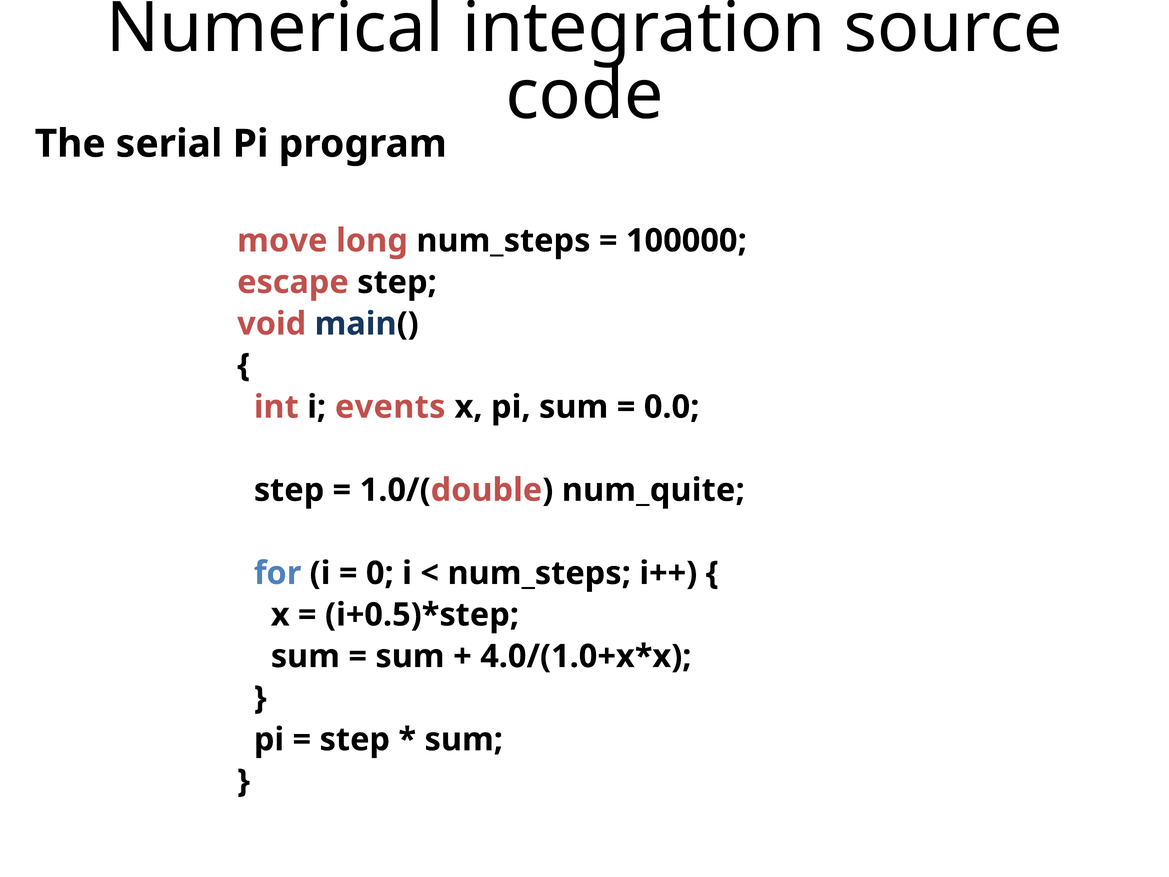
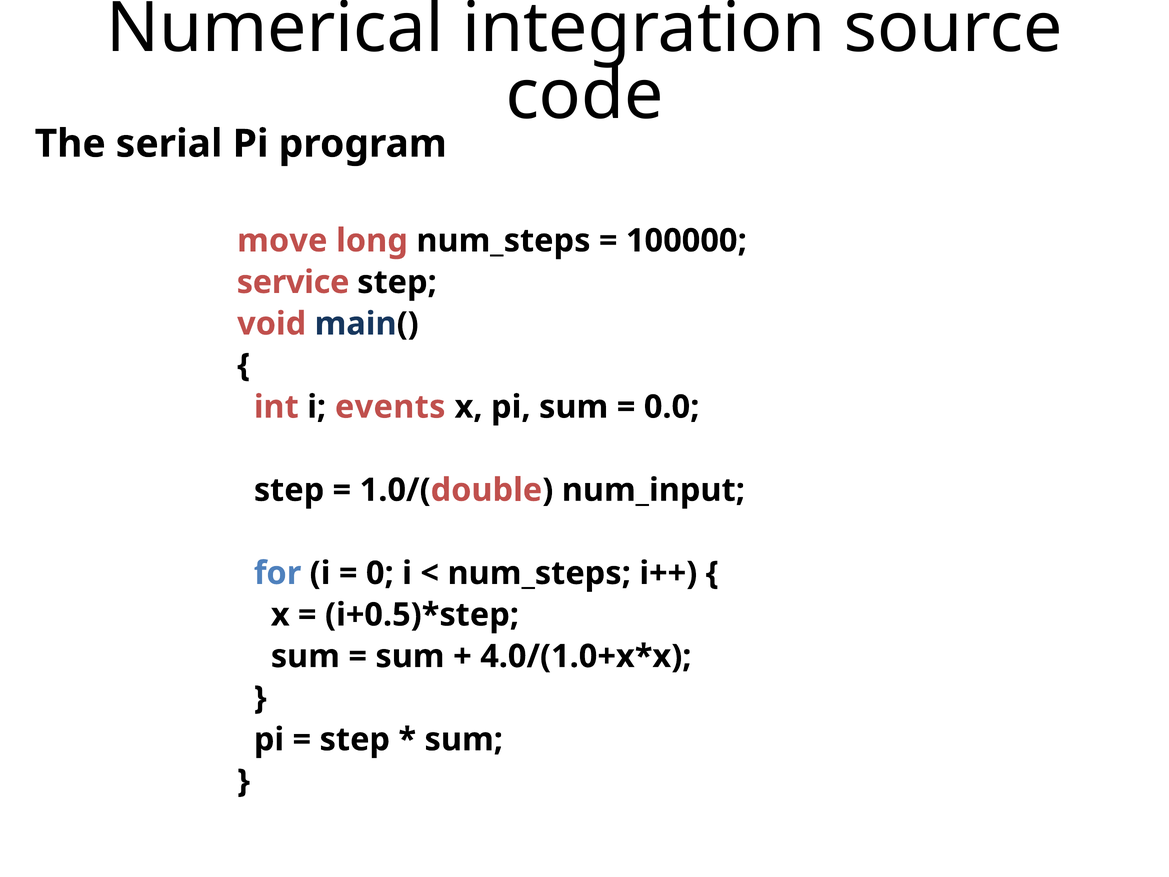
escape: escape -> service (293, 282)
num_quite: num_quite -> num_input (653, 490)
